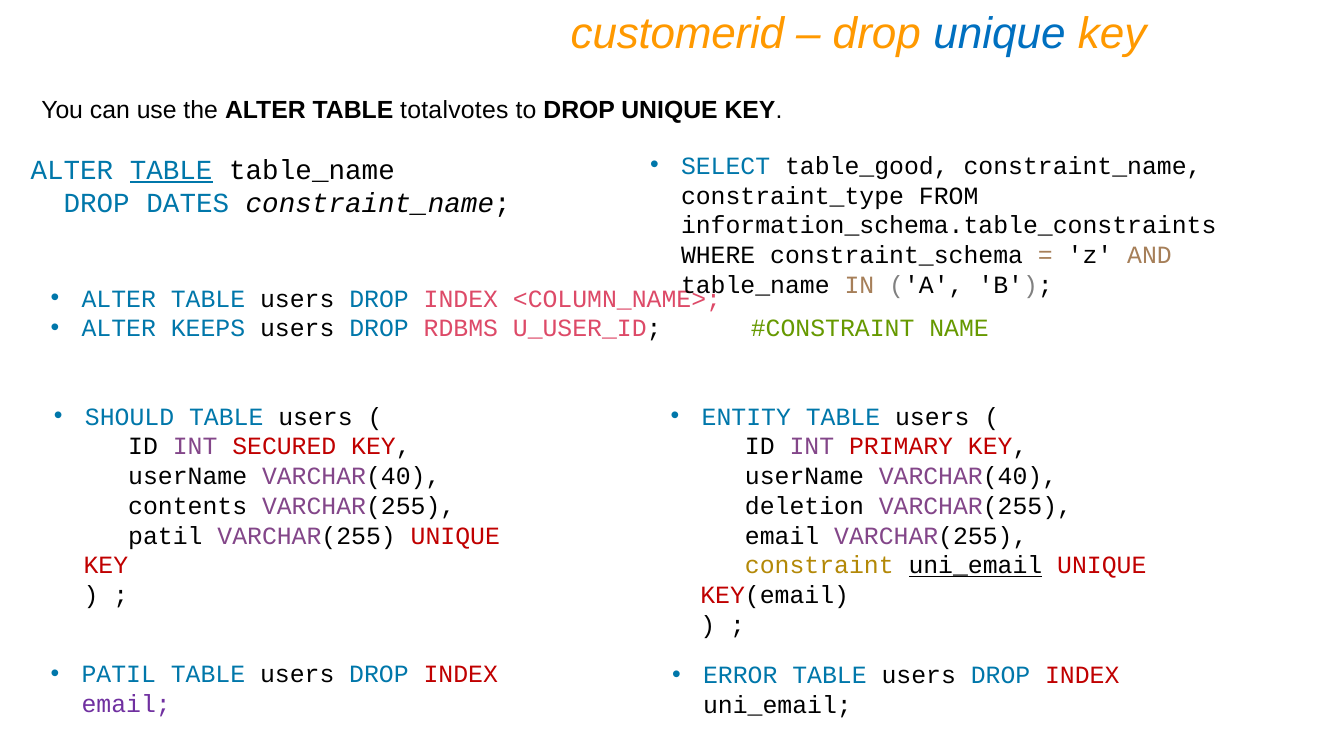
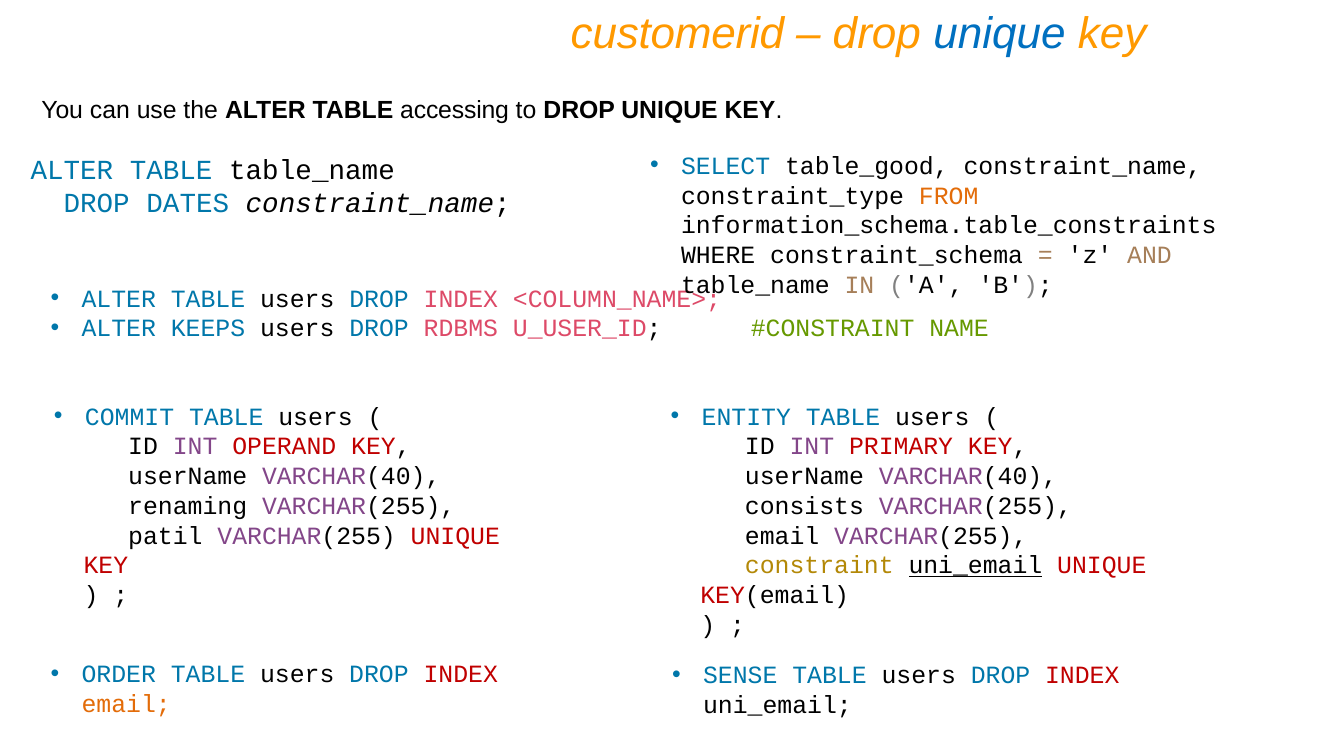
totalvotes: totalvotes -> accessing (455, 110)
TABLE underline: present -> none (171, 170)
FROM colour: black -> orange (949, 196)
SHOULD: SHOULD -> COMMIT (130, 417)
SECURED: SECURED -> OPERAND (284, 446)
contents: contents -> renaming (188, 506)
deletion: deletion -> consists (804, 506)
PATIL: PATIL -> ORDER (119, 674)
ERROR: ERROR -> SENSE (740, 675)
email colour: purple -> orange (126, 704)
